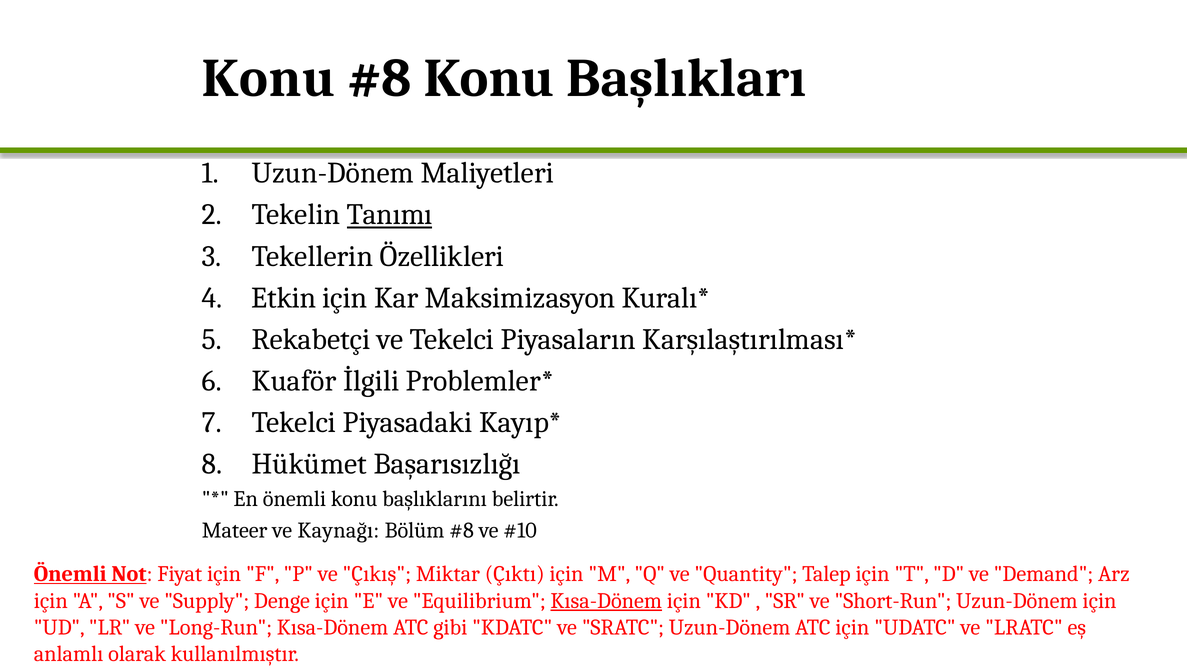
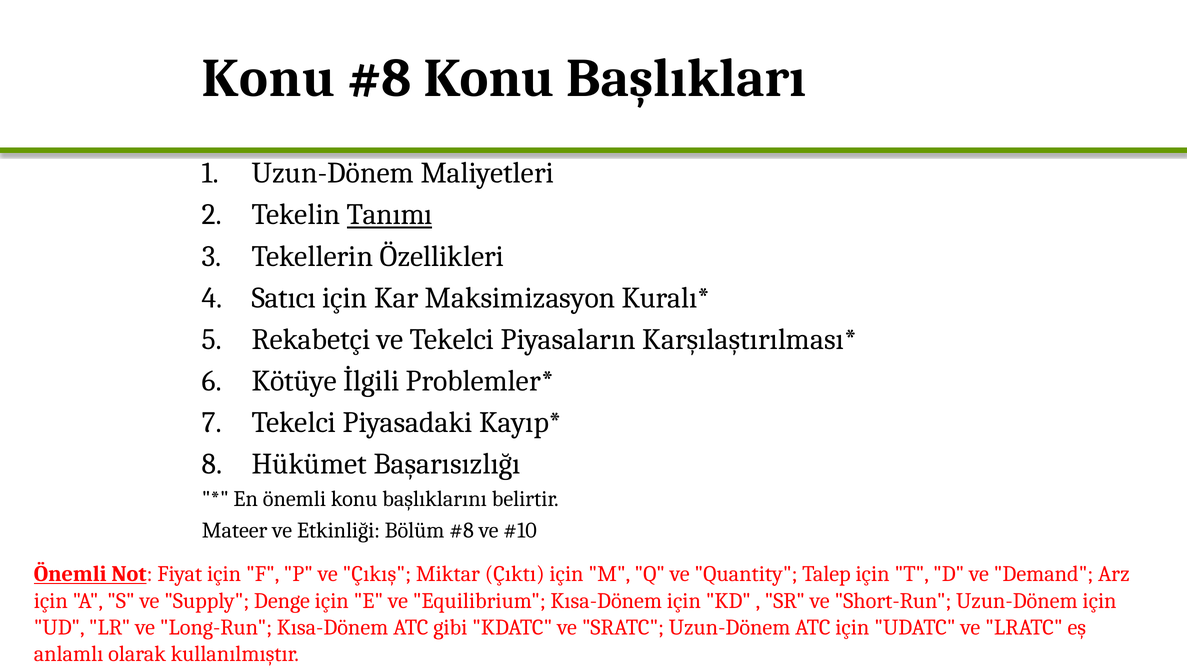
Etkin: Etkin -> Satıcı (284, 298)
Kuaför: Kuaför -> Kötüye (294, 381)
Kaynağı: Kaynağı -> Etkinliği (339, 530)
Kısa-Dönem underline: present -> none (606, 600)
